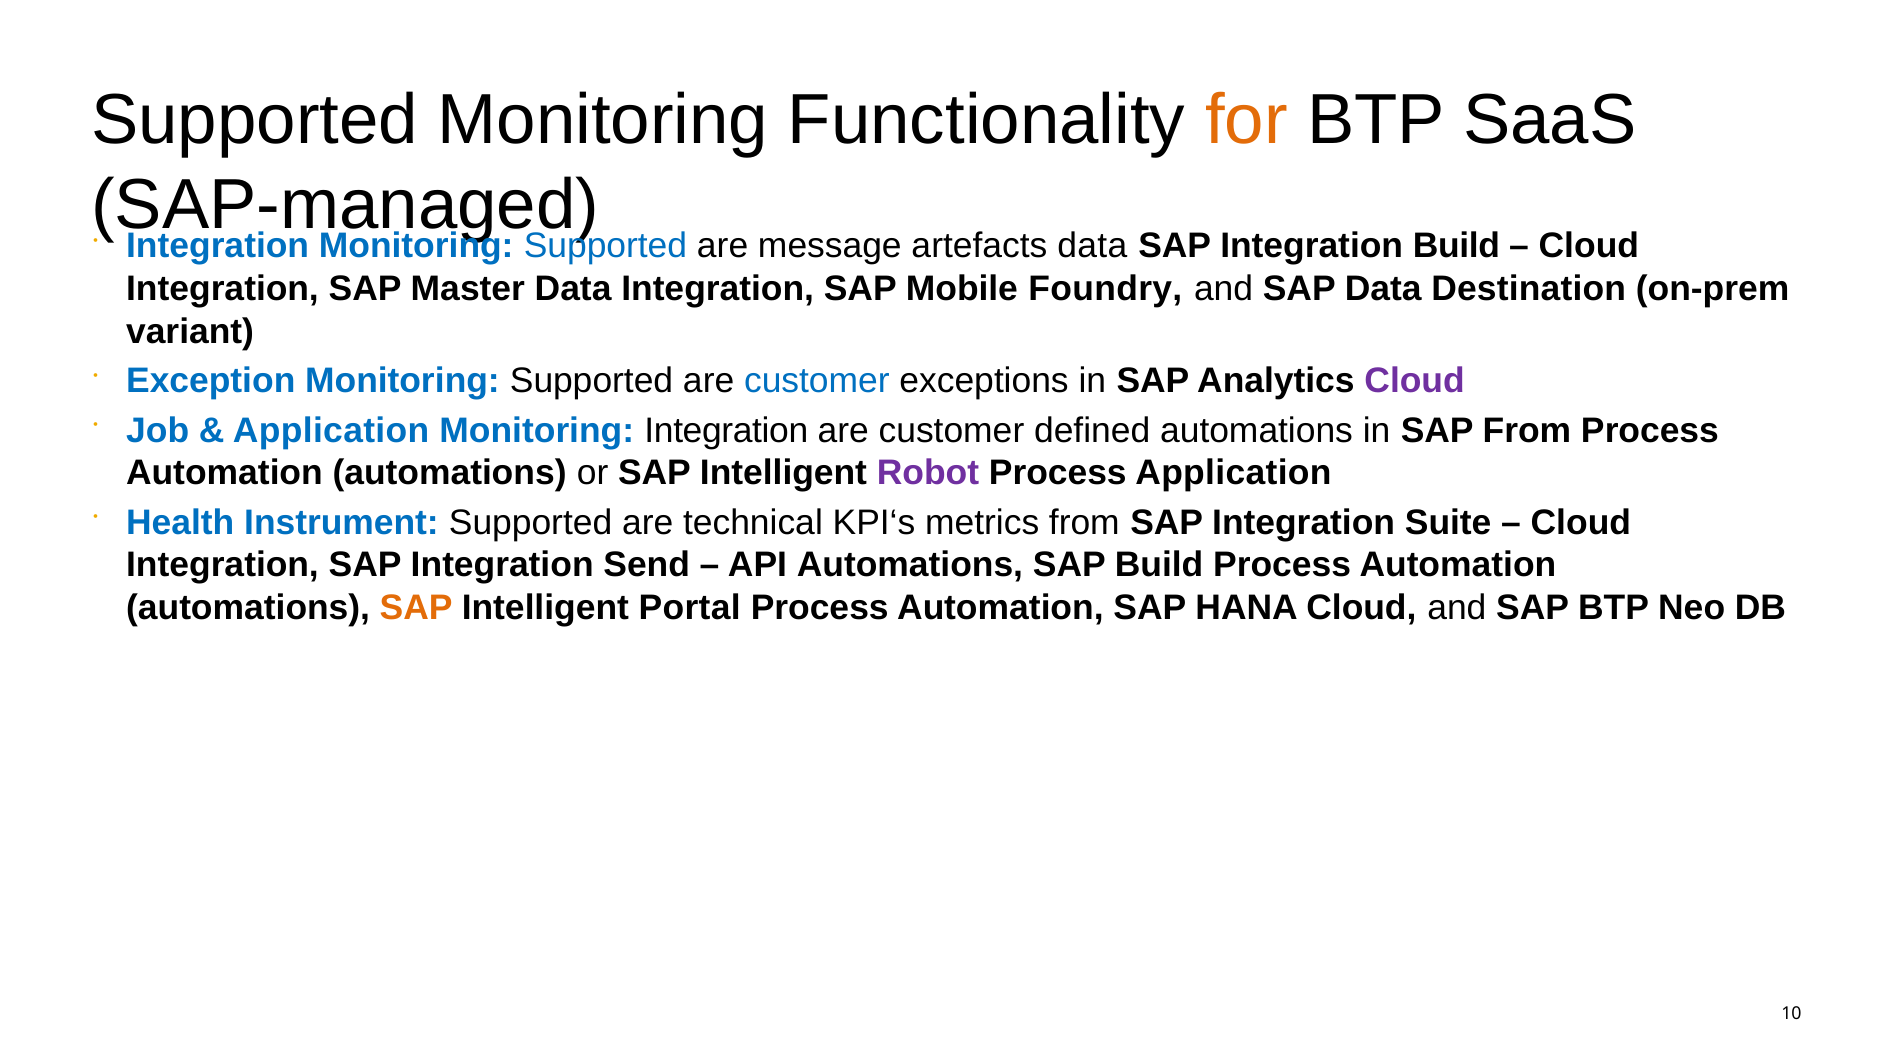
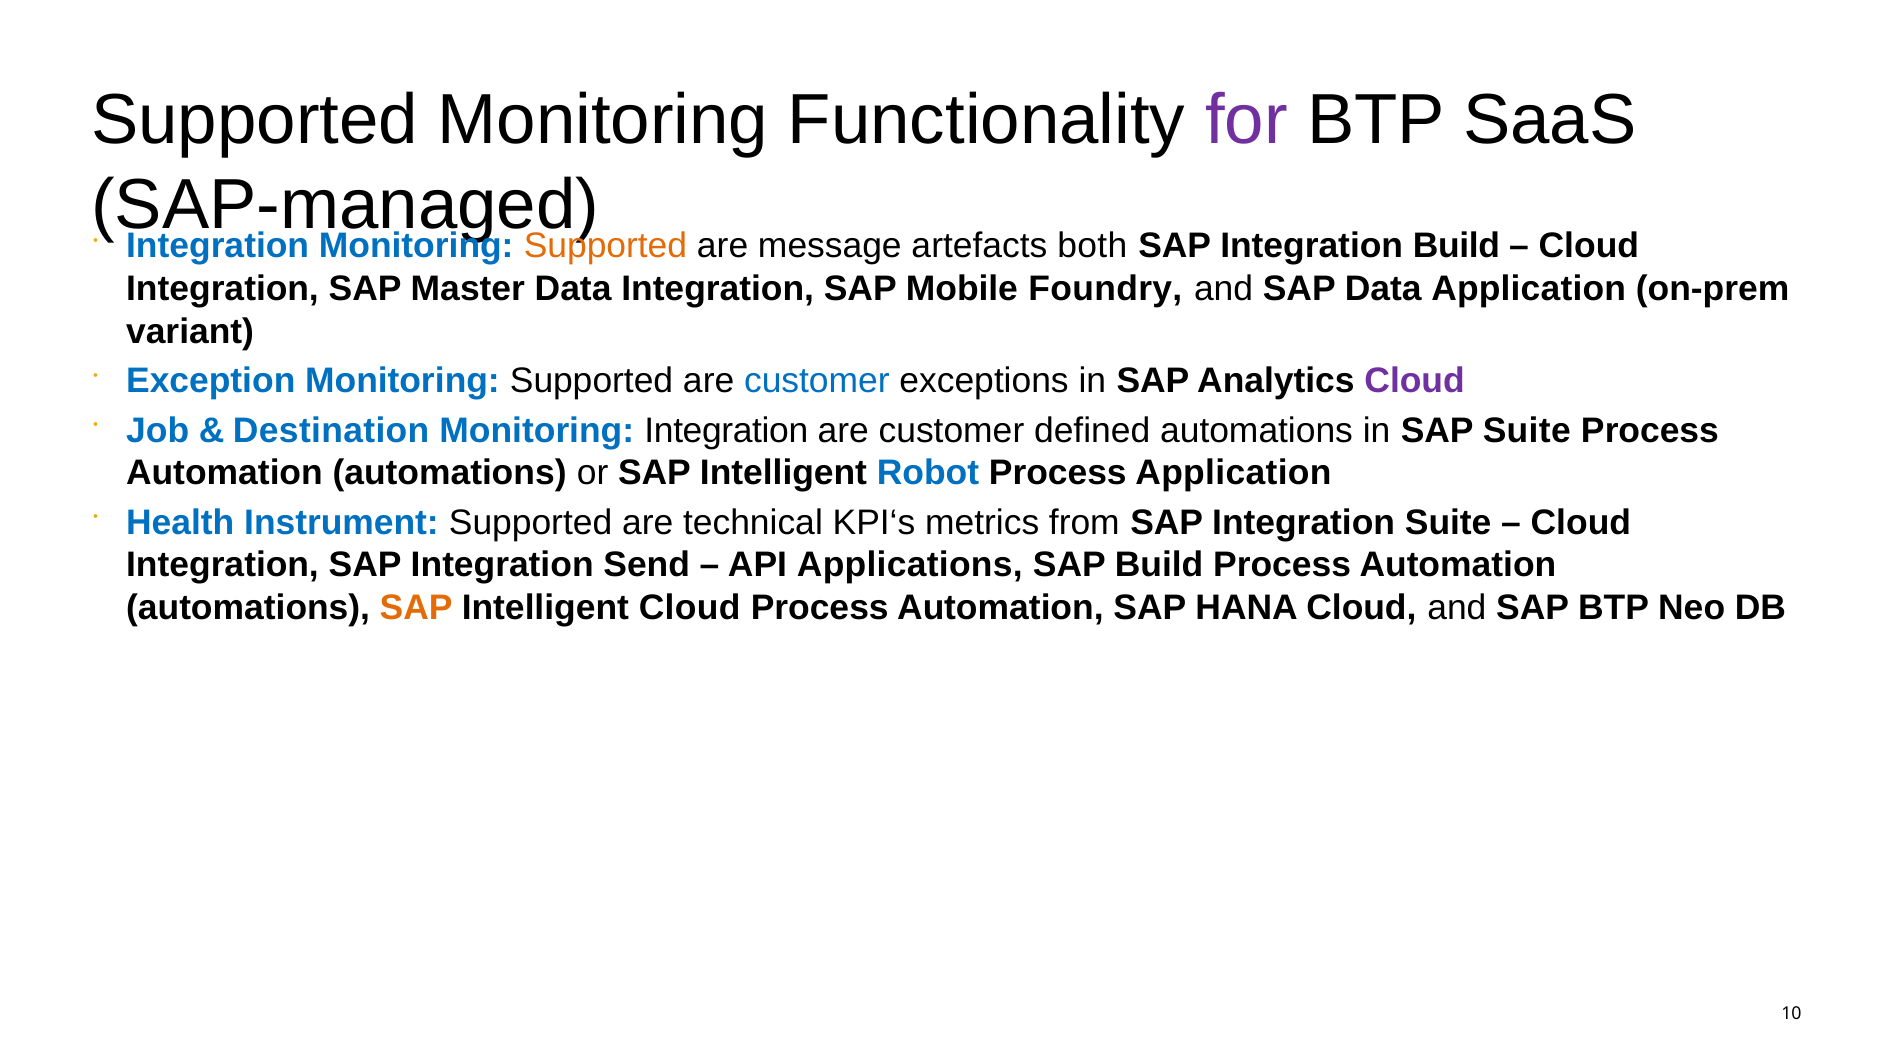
for colour: orange -> purple (1246, 120)
Supported colour: blue -> orange (605, 246)
artefacts data: data -> both (1092, 246)
Data Destination: Destination -> Application (1529, 289)
Application: Application -> Destination (331, 431)
SAP From: From -> Suite (1527, 431)
Robot colour: purple -> blue (928, 473)
API Automations: Automations -> Applications (910, 565)
Intelligent Portal: Portal -> Cloud (690, 608)
